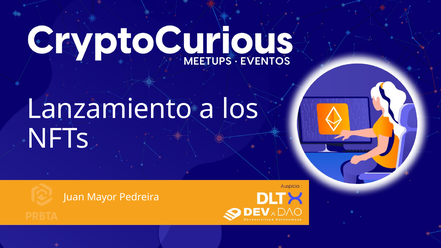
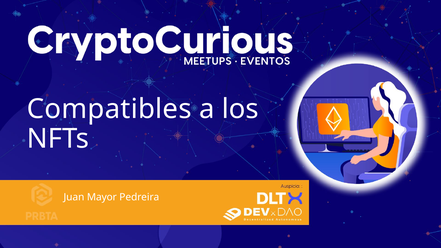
Lanzamiento: Lanzamiento -> Compatibles (109, 109)
